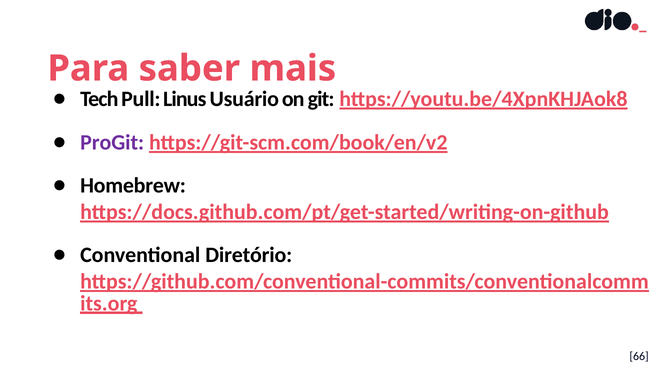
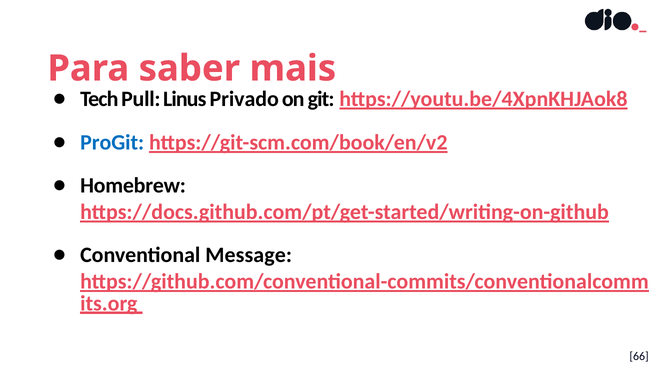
Usuário: Usuário -> Privado (244, 99)
ProGit colour: purple -> blue (112, 142)
Diretório: Diretório -> Message (249, 255)
